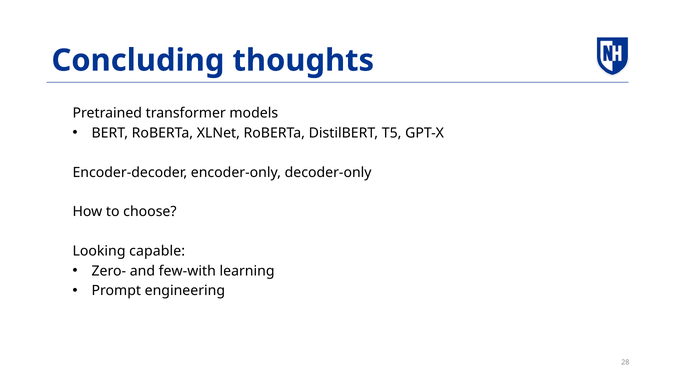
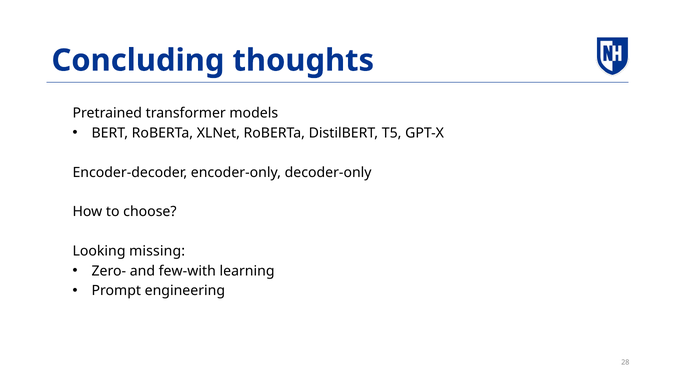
capable: capable -> missing (157, 251)
